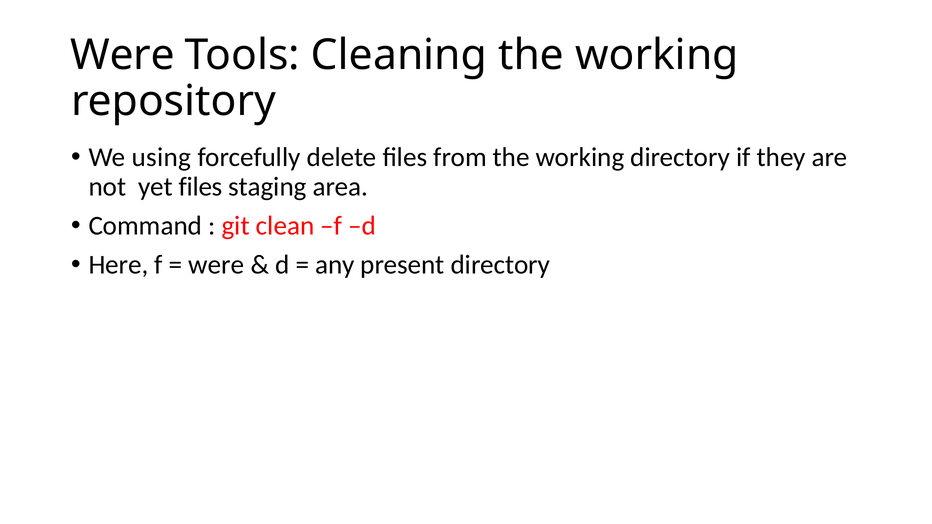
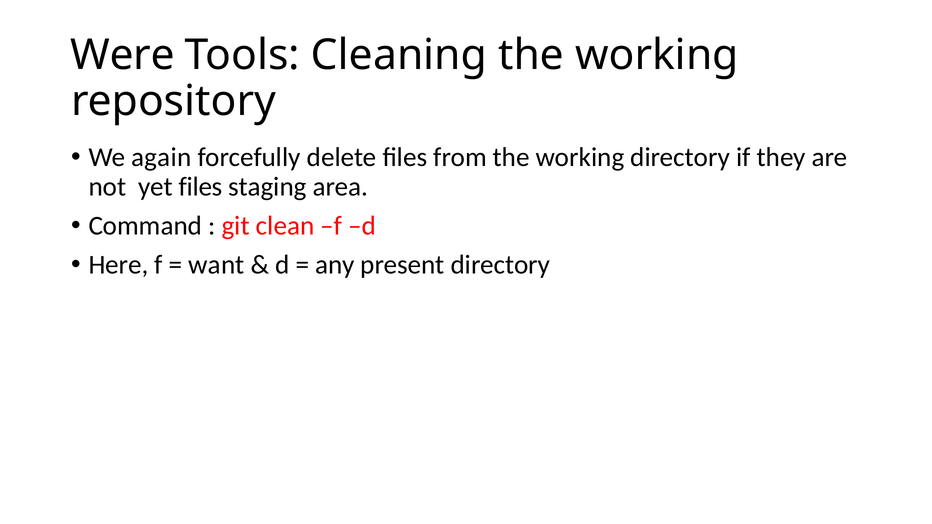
using: using -> again (161, 158)
were: were -> want (216, 265)
